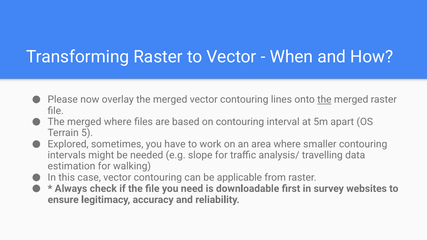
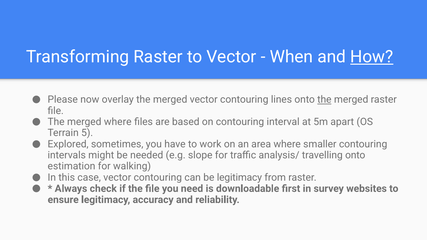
How underline: none -> present (372, 57)
travelling data: data -> onto (355, 155)
be applicable: applicable -> legitimacy (239, 178)
